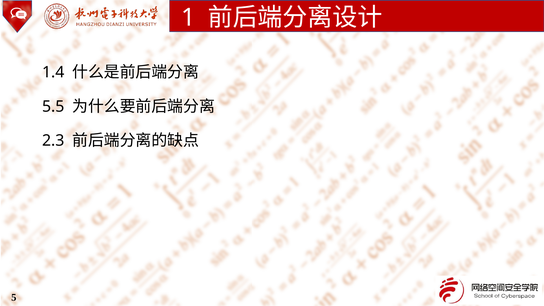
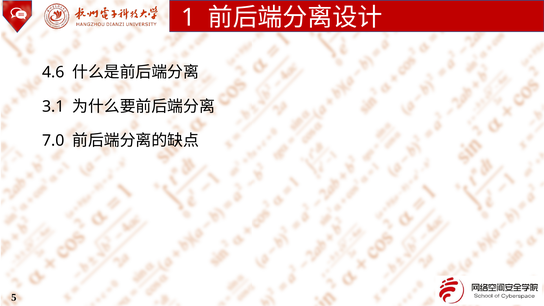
1.4: 1.4 -> 4.6 (53, 72)
5.5: 5.5 -> 3.1 (53, 106)
2.3: 2.3 -> 7.0 (53, 141)
